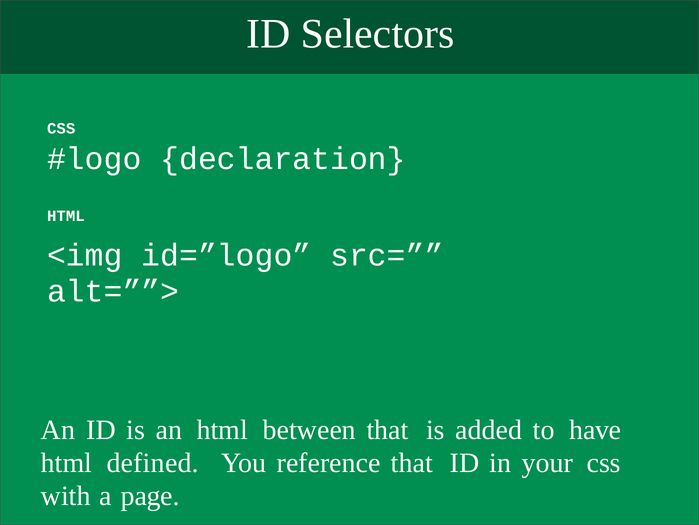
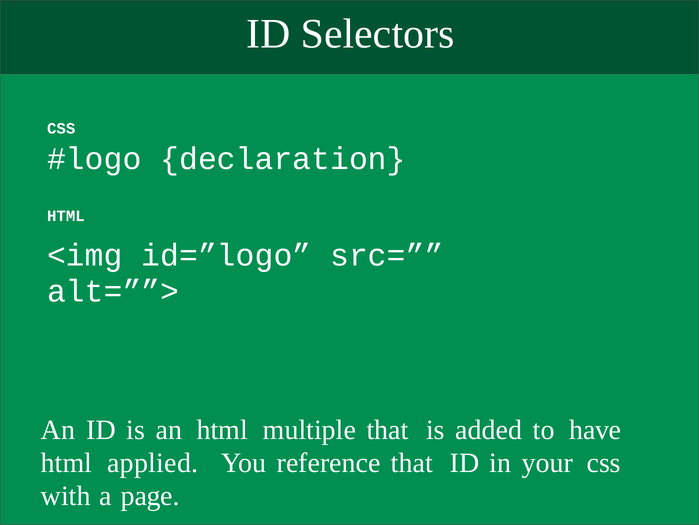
between: between -> multiple (309, 430)
defined: defined -> applied (153, 462)
